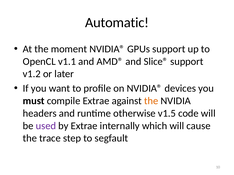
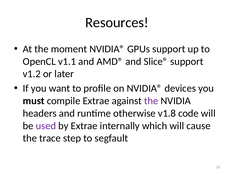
Automatic: Automatic -> Resources (117, 23)
the colour: orange -> purple (151, 101)
v1.5: v1.5 -> v1.8 (167, 114)
